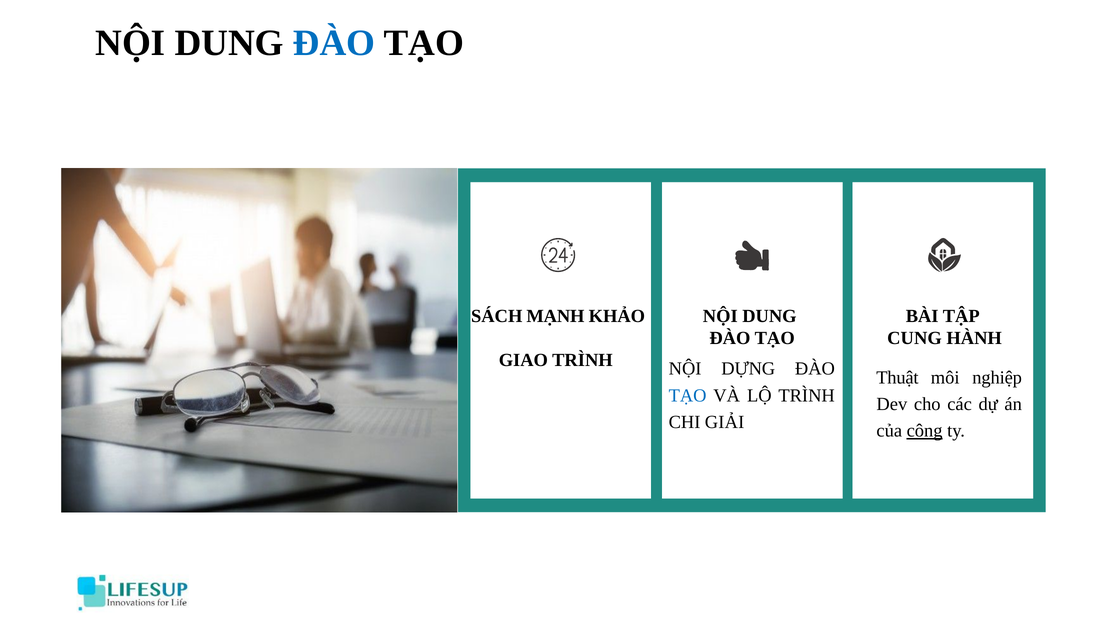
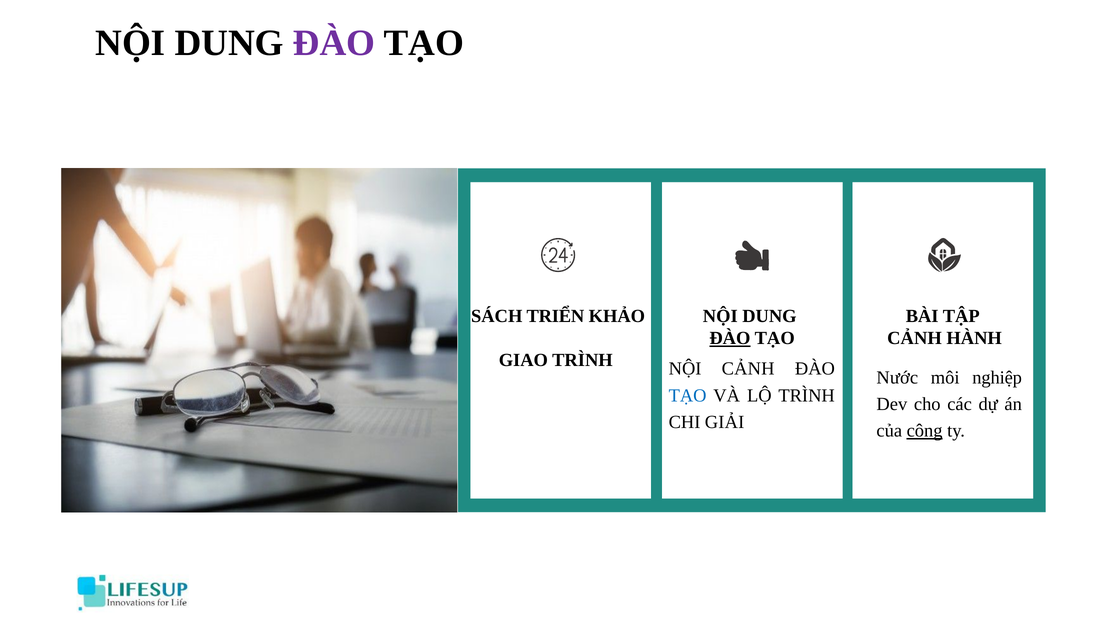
ĐÀO colour: blue -> purple (334, 43)
MẠNH: MẠNH -> TRIỂN (555, 316)
ĐÀO underline: none -> present (730, 338)
CUNG: CUNG -> CẢNH (915, 338)
NỘI DỰNG: DỰNG -> CẢNH (748, 369)
Thuật: Thuật -> Nước (897, 378)
